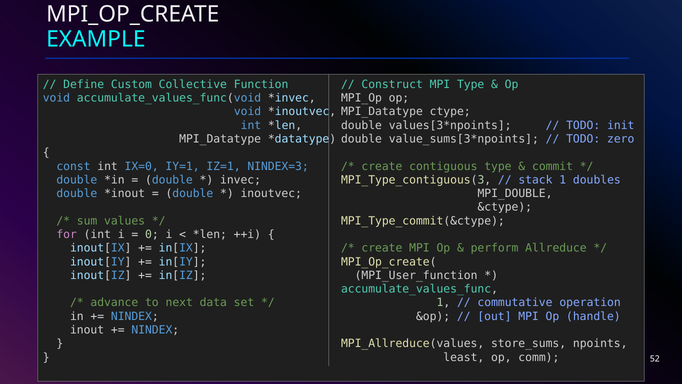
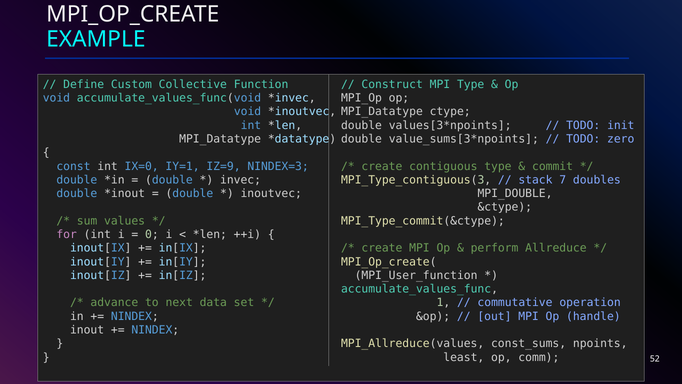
IZ=1: IZ=1 -> IZ=9 (224, 166)
stack 1: 1 -> 7 (563, 180)
store_sums: store_sums -> const_sums (529, 343)
